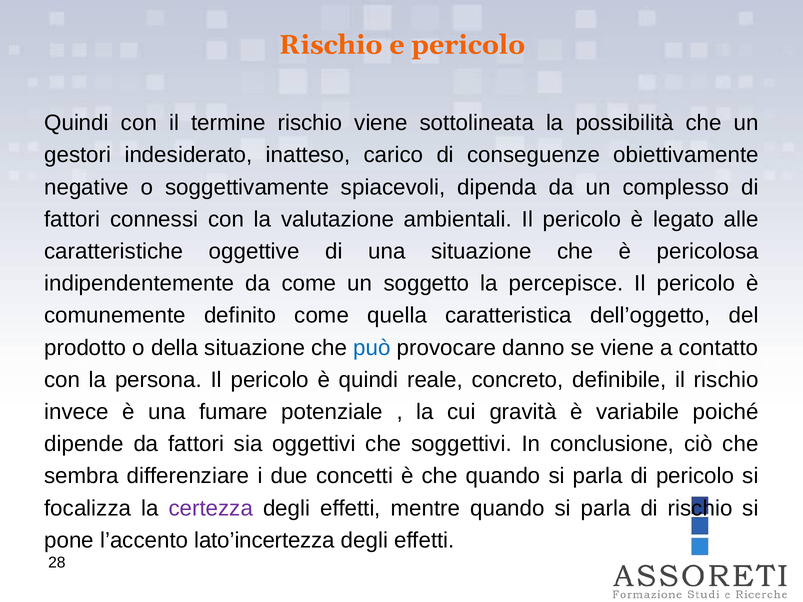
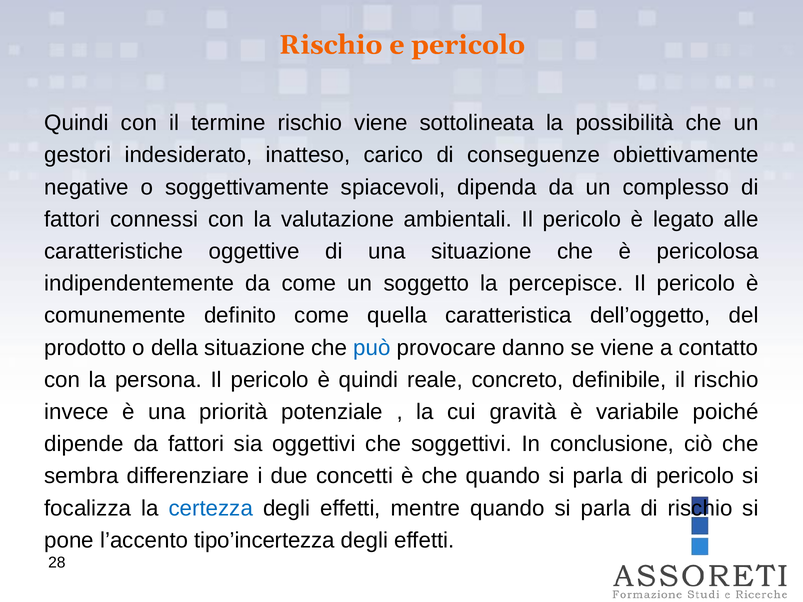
fumare: fumare -> priorità (233, 412)
certezza colour: purple -> blue (211, 508)
lato’incertezza: lato’incertezza -> tipo’incertezza (265, 541)
